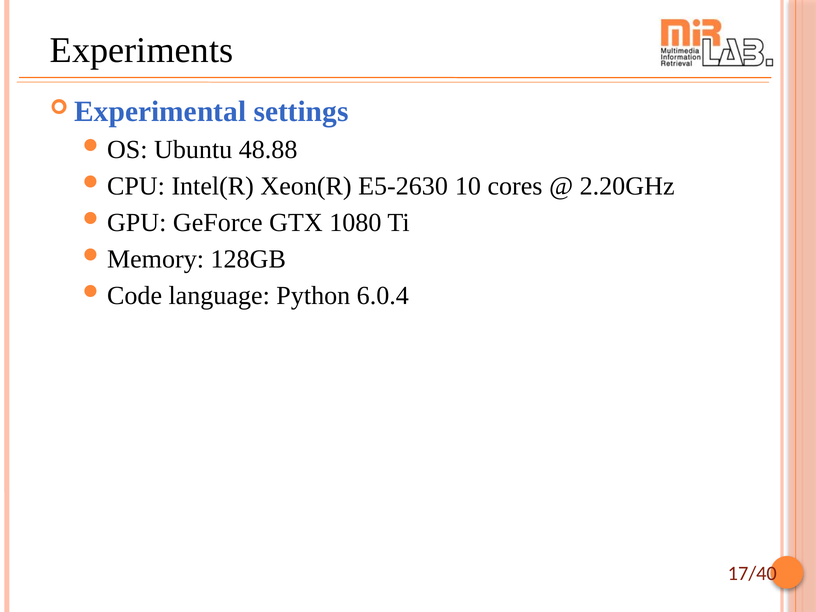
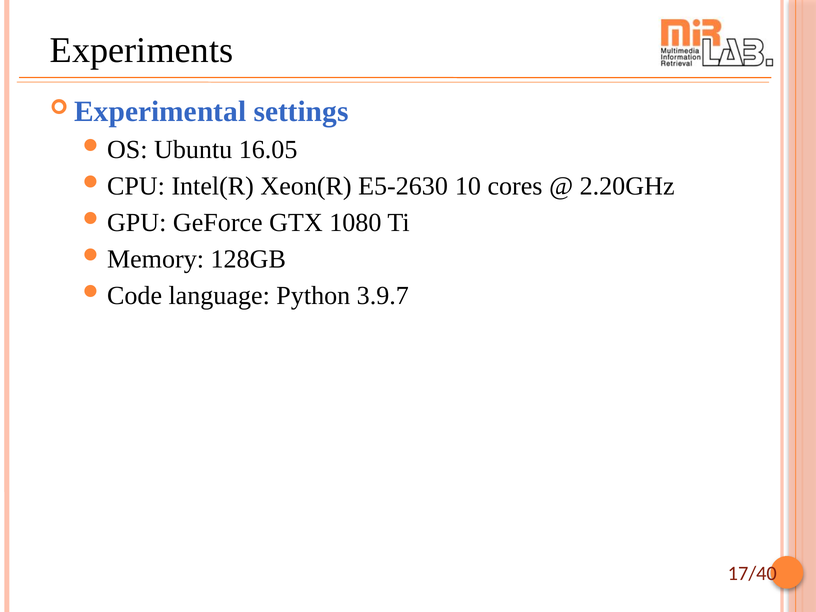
48.88: 48.88 -> 16.05 (268, 150)
6.0.4: 6.0.4 -> 3.9.7 (383, 295)
